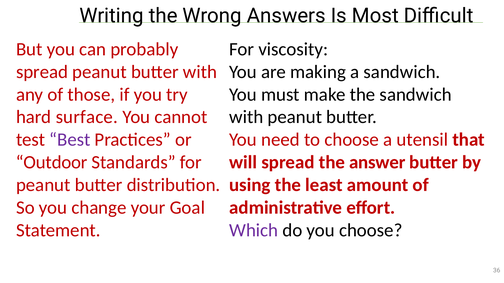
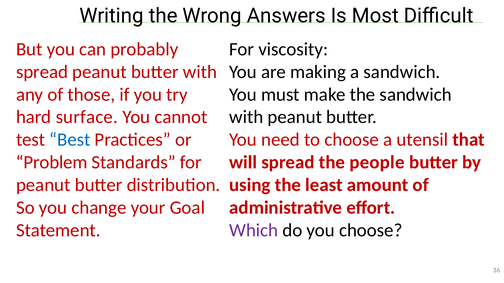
Best colour: purple -> blue (70, 140)
Outdoor: Outdoor -> Problem (52, 163)
answer: answer -> people (377, 163)
